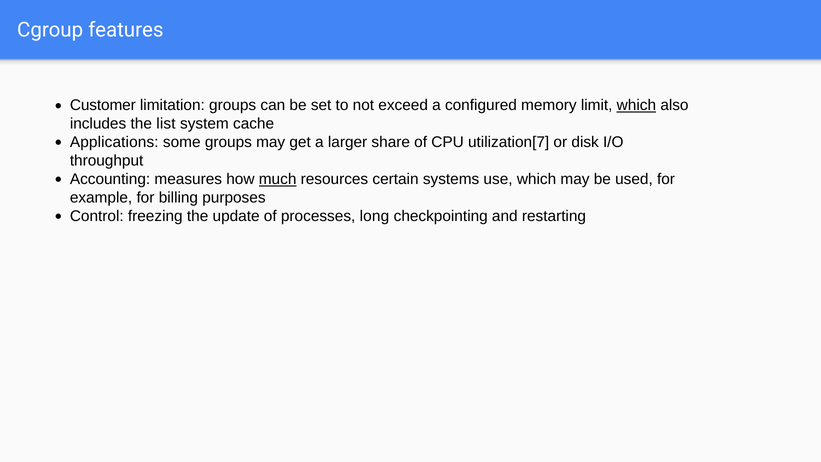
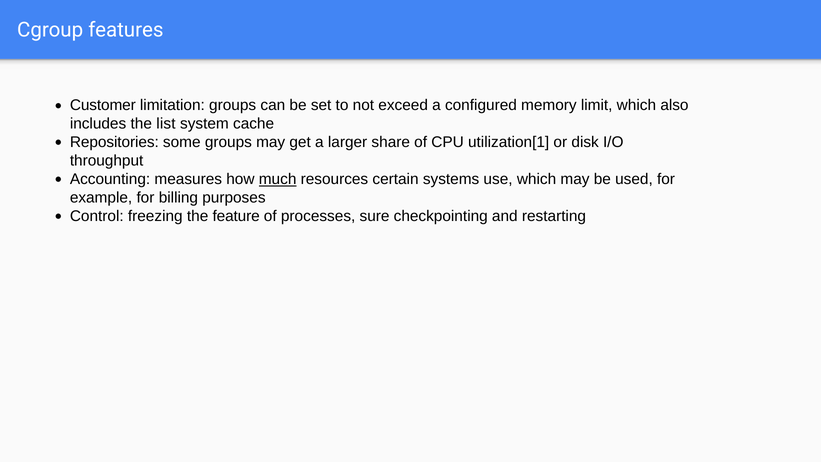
which underline: present -> none (636, 105)
Applications: Applications -> Repositories (114, 142)
utilization[7: utilization[7 -> utilization[1 (509, 142)
update: update -> feature (236, 216)
long: long -> sure (375, 216)
